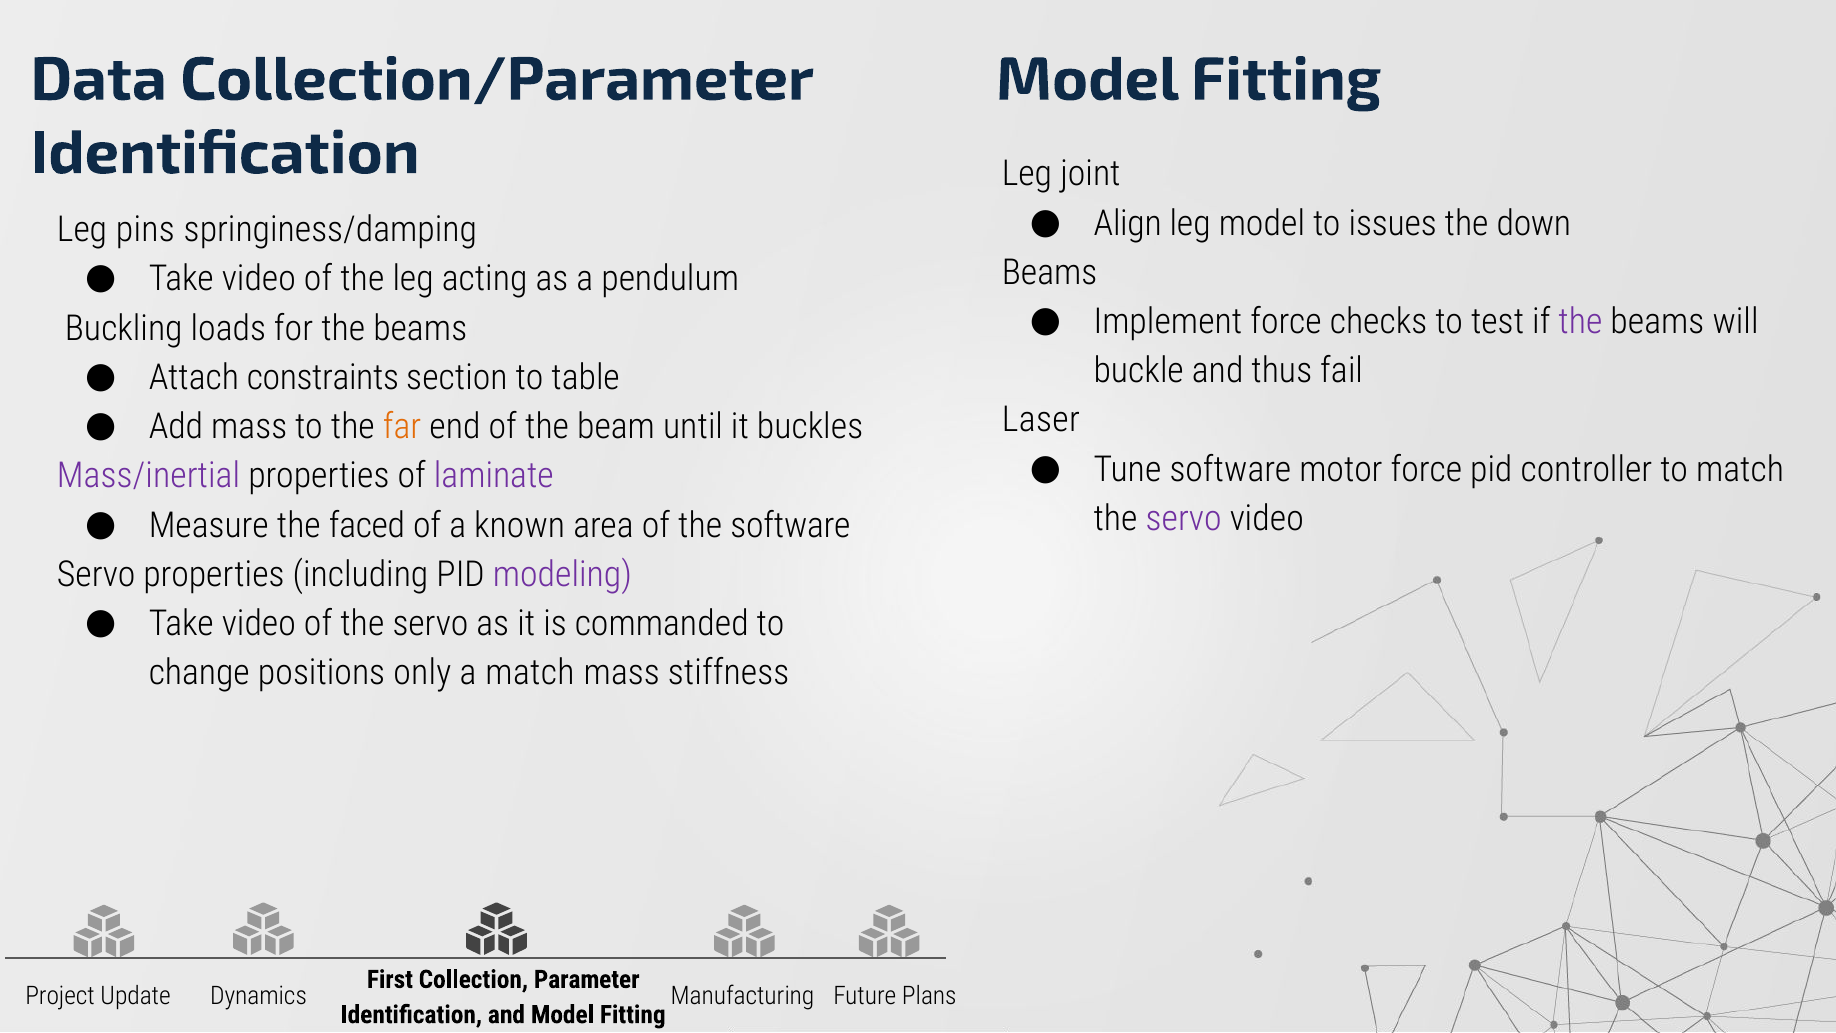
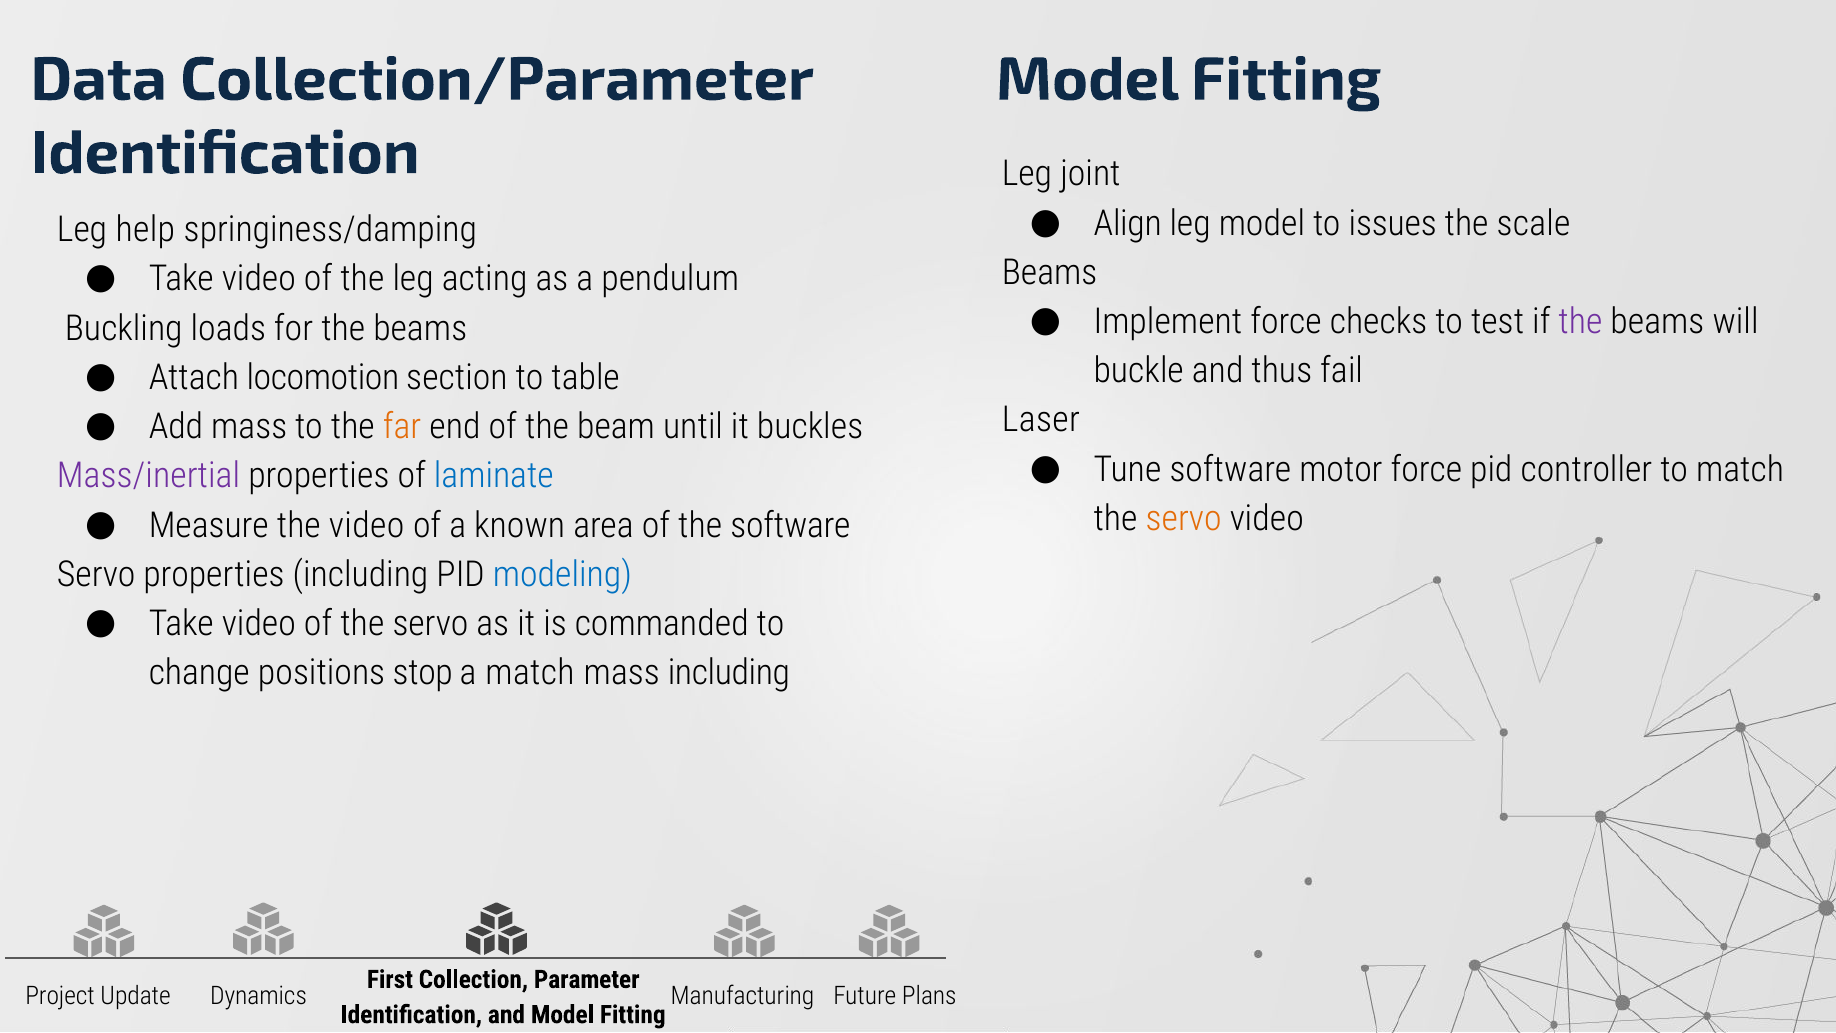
down: down -> scale (1534, 223)
pins: pins -> help (145, 230)
constraints: constraints -> locomotion (323, 378)
laminate colour: purple -> blue (494, 476)
servo colour: purple -> orange (1184, 519)
the faced: faced -> video (367, 525)
modeling colour: purple -> blue (562, 574)
only: only -> stop (423, 673)
mass stiffness: stiffness -> including (729, 673)
